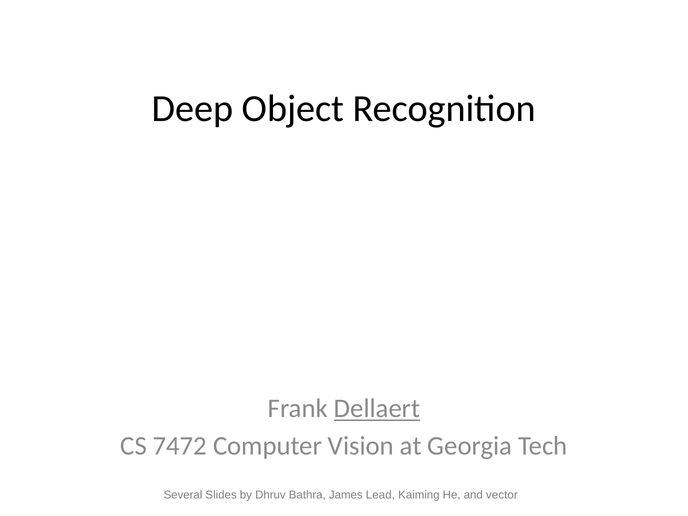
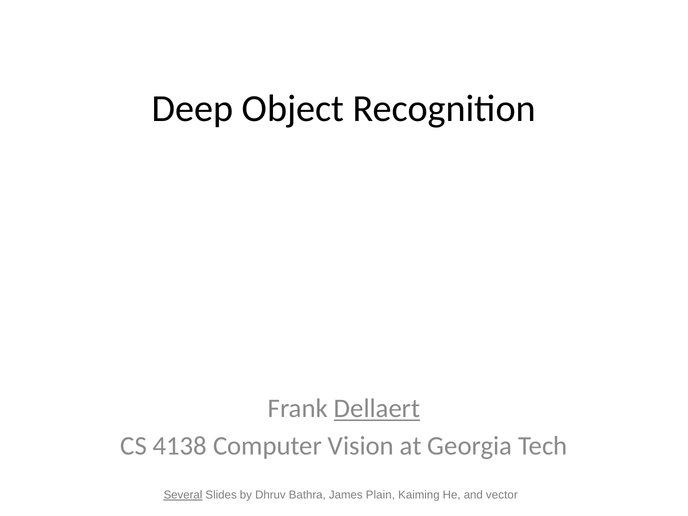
7472: 7472 -> 4138 (180, 446)
Several underline: none -> present (183, 495)
Lead: Lead -> Plain (380, 495)
